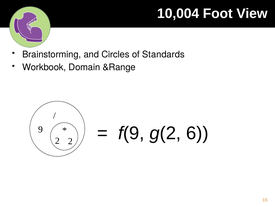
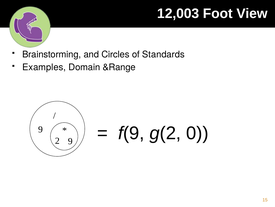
10,004: 10,004 -> 12,003 (178, 14)
Workbook: Workbook -> Examples (44, 67)
6: 6 -> 0 (197, 133)
2 2: 2 -> 9 (70, 141)
